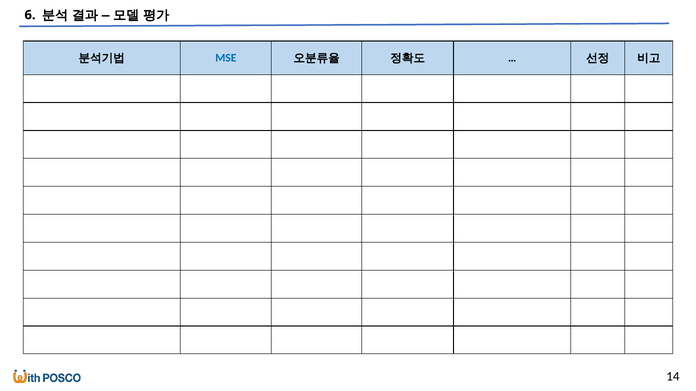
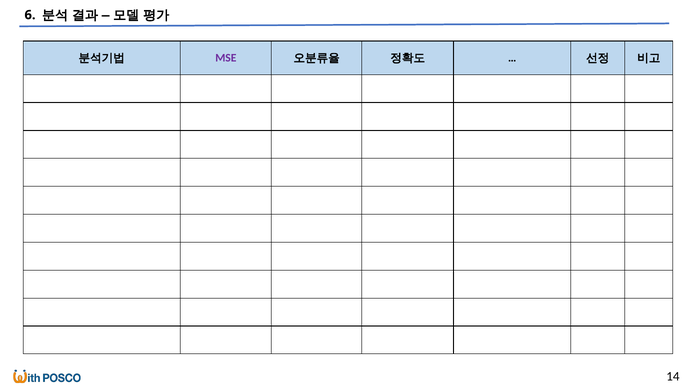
MSE colour: blue -> purple (226, 58)
